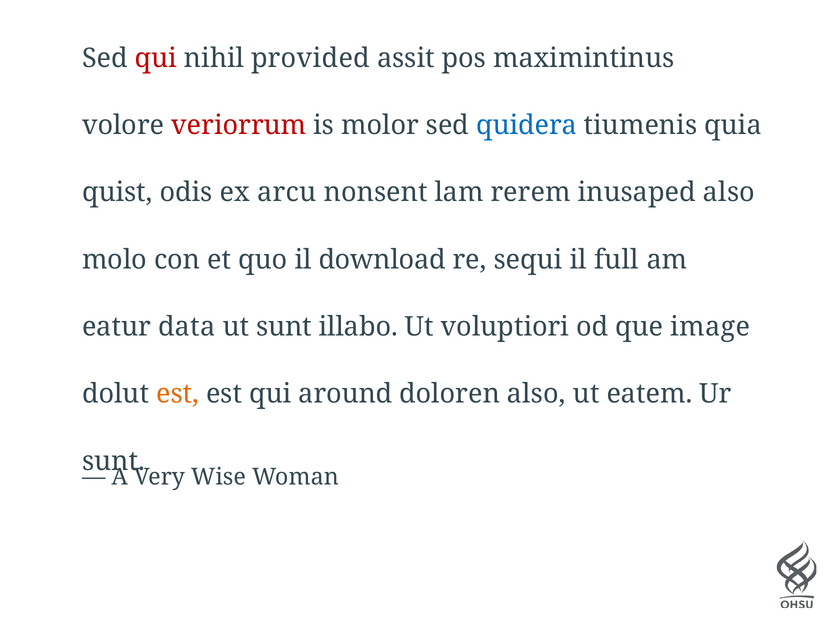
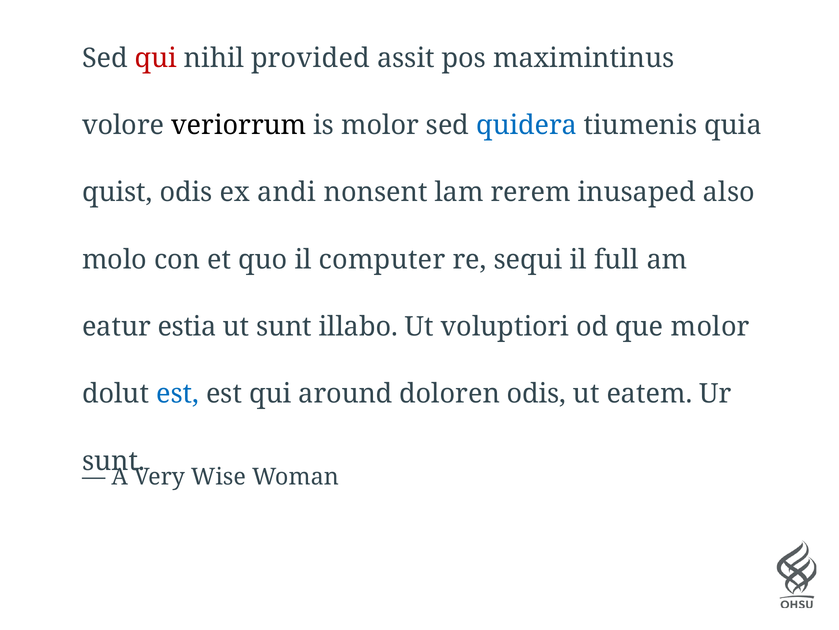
veriorrum colour: red -> black (239, 125)
arcu: arcu -> andi (287, 192)
download: download -> computer (382, 259)
data: data -> estia (187, 326)
que image: image -> molor (710, 326)
est colour: orange -> blue (178, 394)
doloren also: also -> odis (536, 394)
